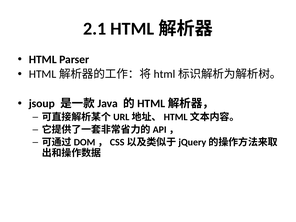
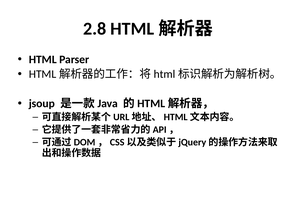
2.1: 2.1 -> 2.8 (95, 29)
